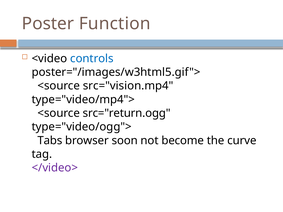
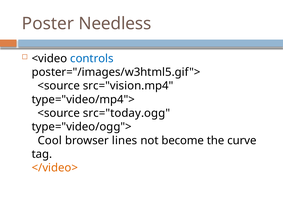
Function: Function -> Needless (115, 24)
src="return.ogg: src="return.ogg -> src="today.ogg (126, 113)
Tabs: Tabs -> Cool (50, 141)
soon: soon -> lines (125, 141)
</video> colour: purple -> orange (55, 168)
